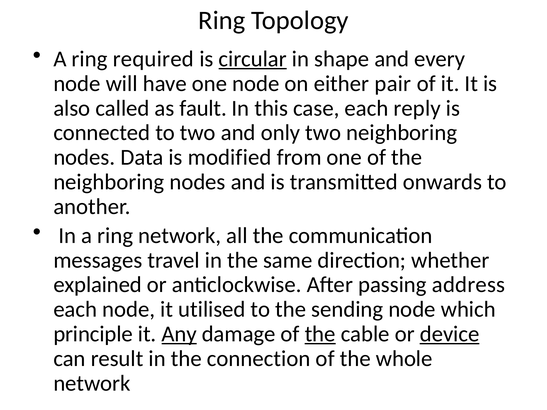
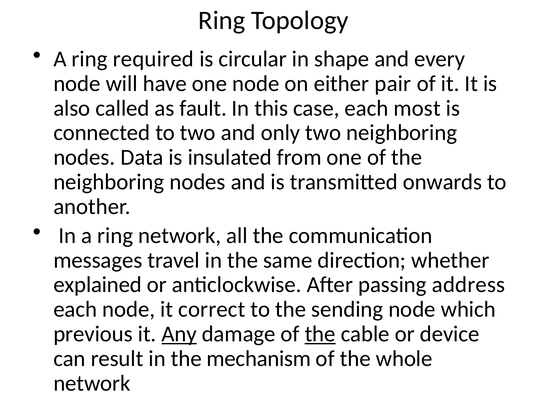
circular underline: present -> none (253, 59)
reply: reply -> most (417, 108)
modified: modified -> insulated (230, 157)
utilised: utilised -> correct (212, 310)
principle: principle -> previous (93, 334)
device underline: present -> none (450, 334)
connection: connection -> mechanism (259, 359)
